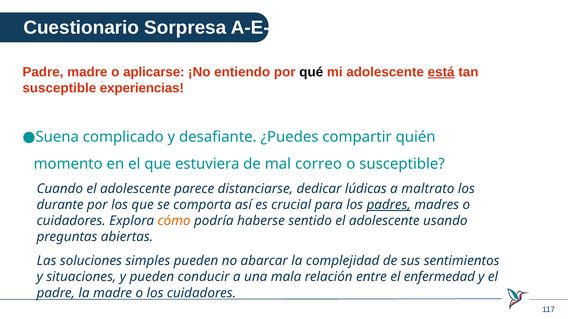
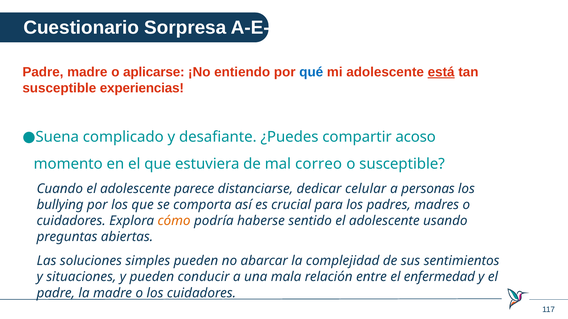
qué colour: black -> blue (311, 72)
quién: quién -> acoso (416, 137)
lúdicas: lúdicas -> celular (366, 189)
maltrato: maltrato -> personas (428, 189)
durante: durante -> bullying (60, 205)
padres underline: present -> none (389, 205)
